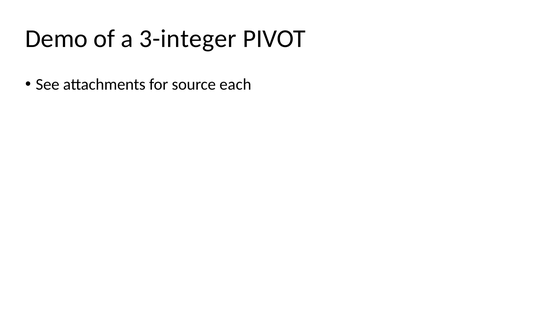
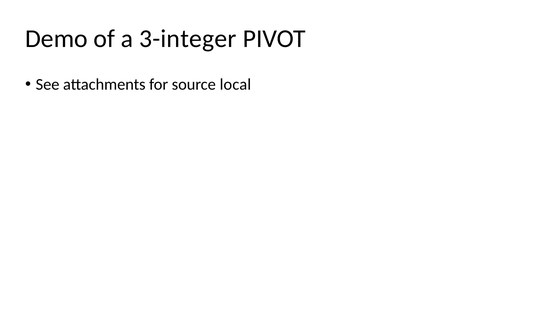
each: each -> local (235, 84)
